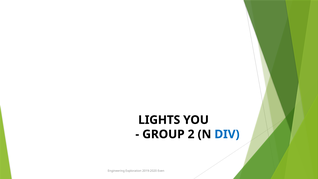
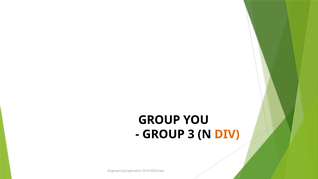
LIGHTS: LIGHTS -> GROUP (159, 120)
2: 2 -> 3 (191, 134)
DIV colour: blue -> orange (227, 134)
